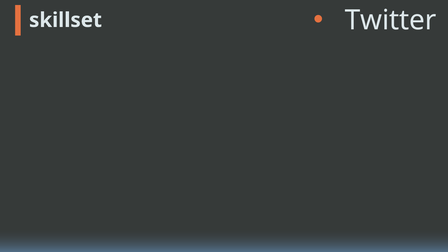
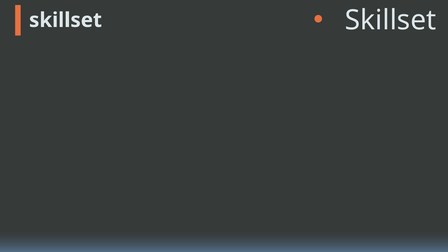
Twitter: Twitter -> Skillset (391, 20)
